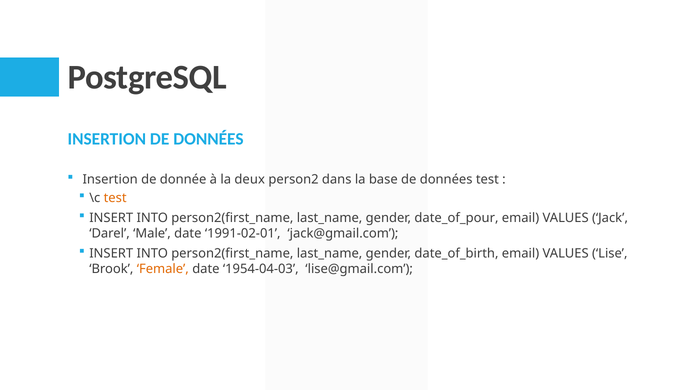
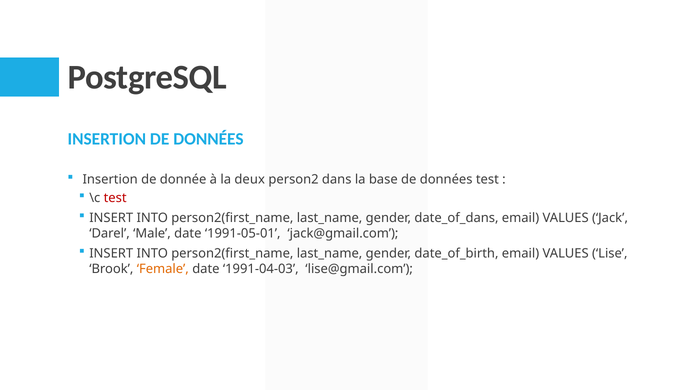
test colour: orange -> red (115, 198)
date_of_pour: date_of_pour -> date_of_dans (456, 218)
1991-02-01: 1991-02-01 -> 1991-05-01 (243, 233)
1954-04-03: 1954-04-03 -> 1991-04-03 (261, 269)
